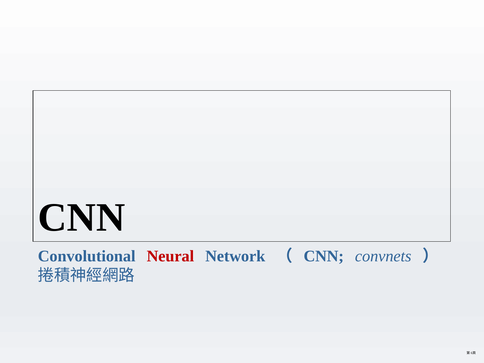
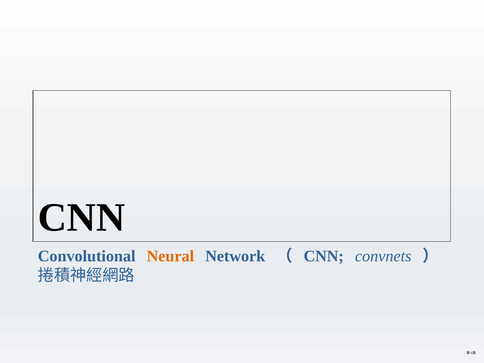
Neural colour: red -> orange (170, 256)
